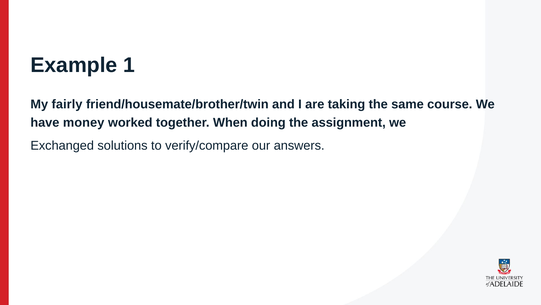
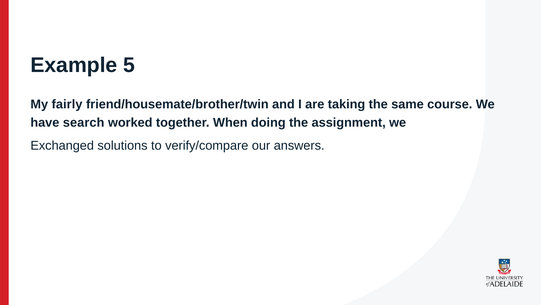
1: 1 -> 5 (129, 65)
money: money -> search (84, 123)
